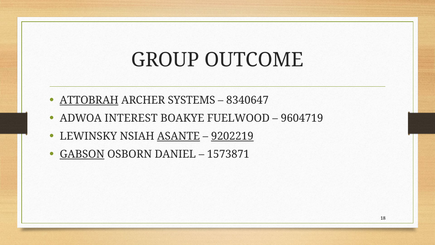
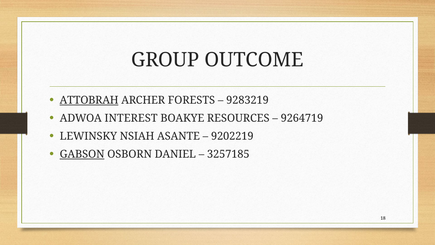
SYSTEMS: SYSTEMS -> FORESTS (191, 100)
8340647: 8340647 -> 9283219 (247, 100)
FUELWOOD: FUELWOOD -> RESOURCES (238, 118)
9604719: 9604719 -> 9264719 (302, 118)
ASANTE underline: present -> none (179, 136)
9202219 underline: present -> none (232, 136)
1573871: 1573871 -> 3257185 (228, 154)
